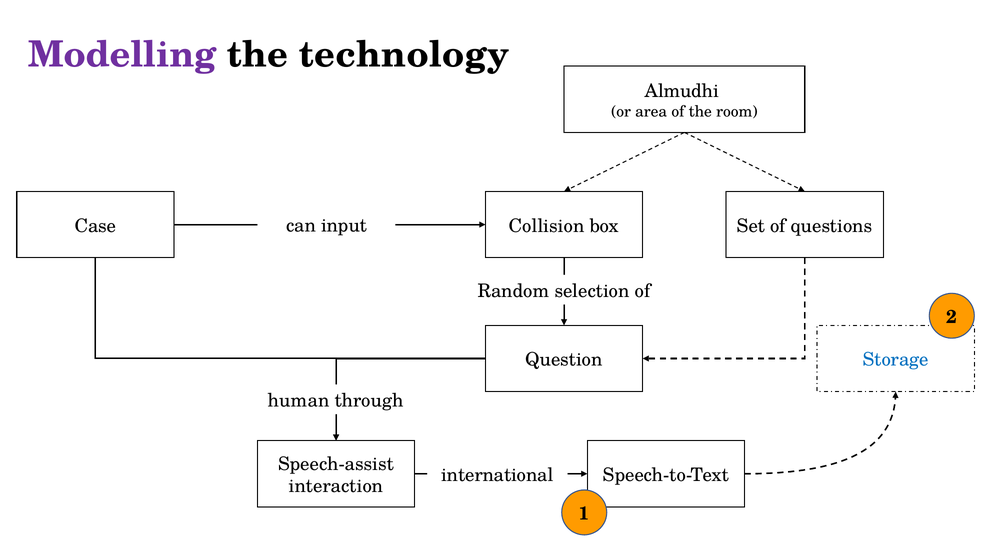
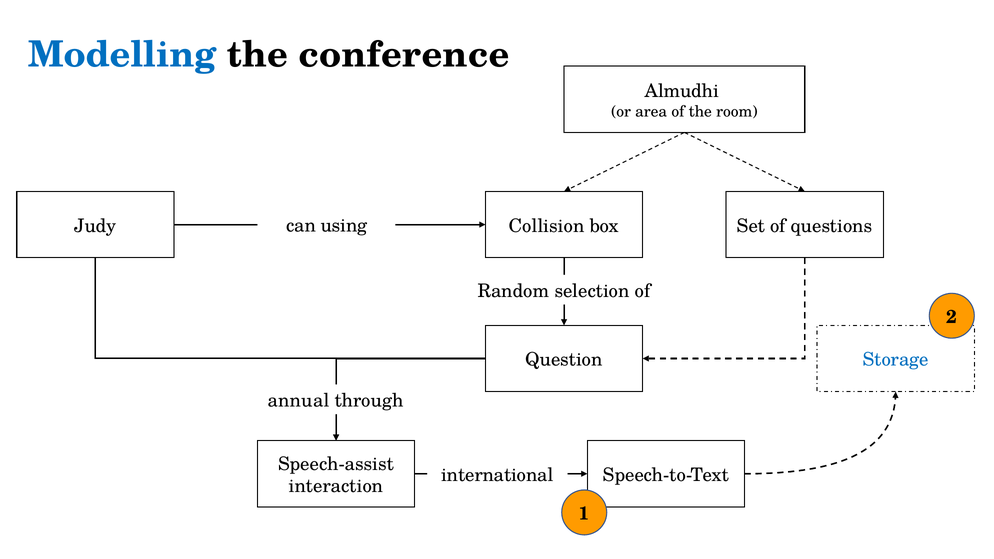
Modelling colour: purple -> blue (122, 55)
technology: technology -> conference (404, 55)
input: input -> using (344, 226)
Case: Case -> Judy (95, 226)
human: human -> annual (299, 401)
